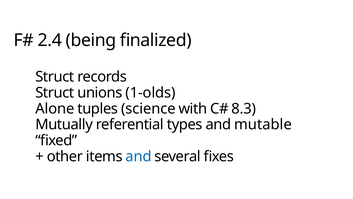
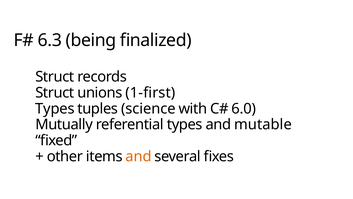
2.4: 2.4 -> 6.3 (50, 40)
1-olds: 1-olds -> 1-first (150, 93)
Alone: Alone -> Types (55, 108)
8.3: 8.3 -> 6.0 (244, 108)
and colour: blue -> orange (139, 156)
